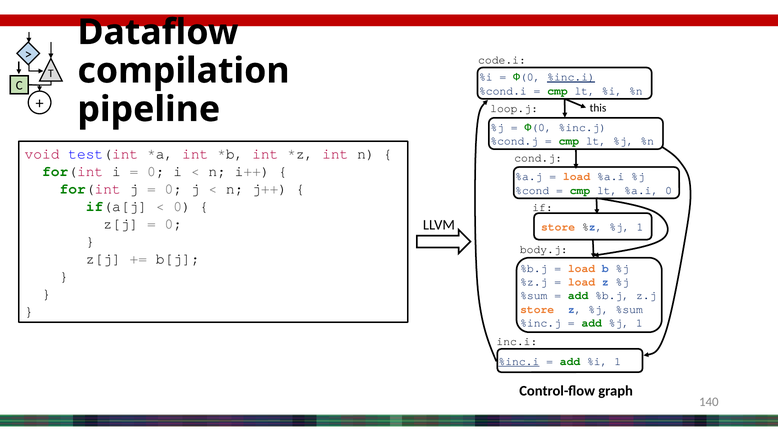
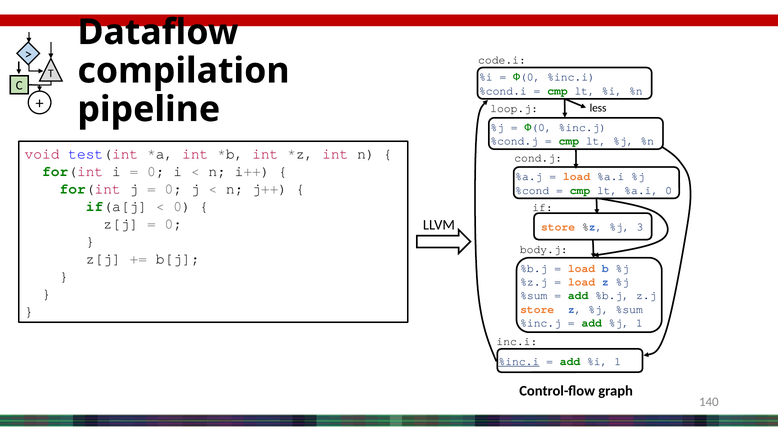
%inc.i underline: present -> none (571, 77)
this: this -> less (598, 108)
%z %j 1: 1 -> 3 (640, 227)
